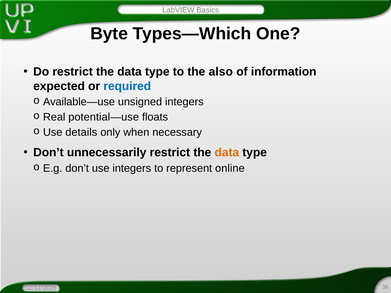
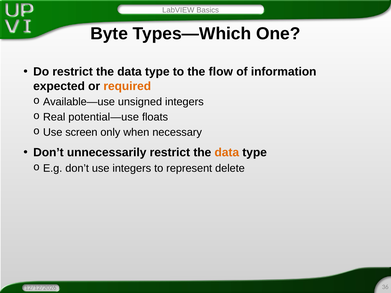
also: also -> flow (221, 72)
required colour: blue -> orange (127, 86)
details: details -> screen (81, 132)
online: online -> delete (230, 168)
